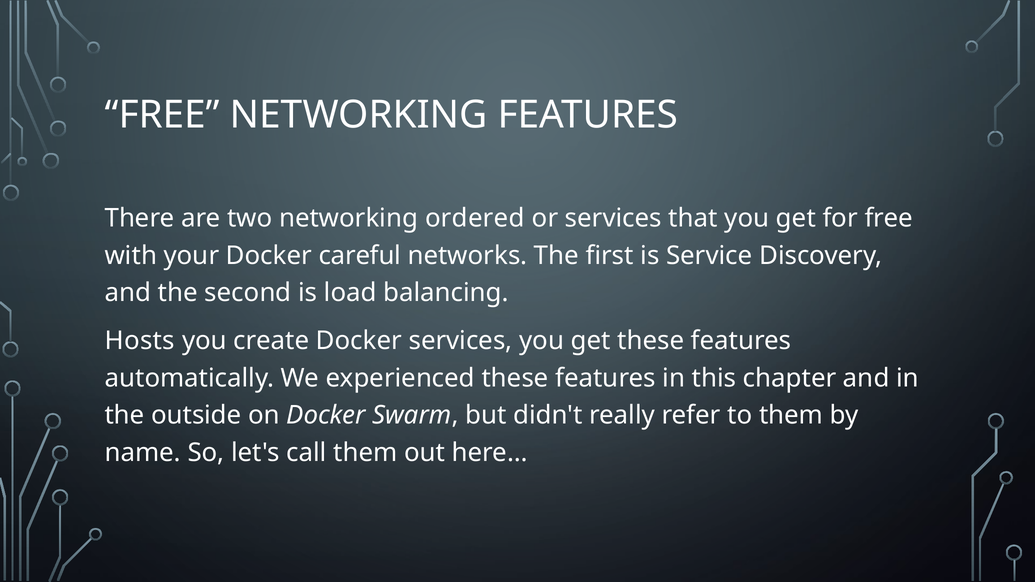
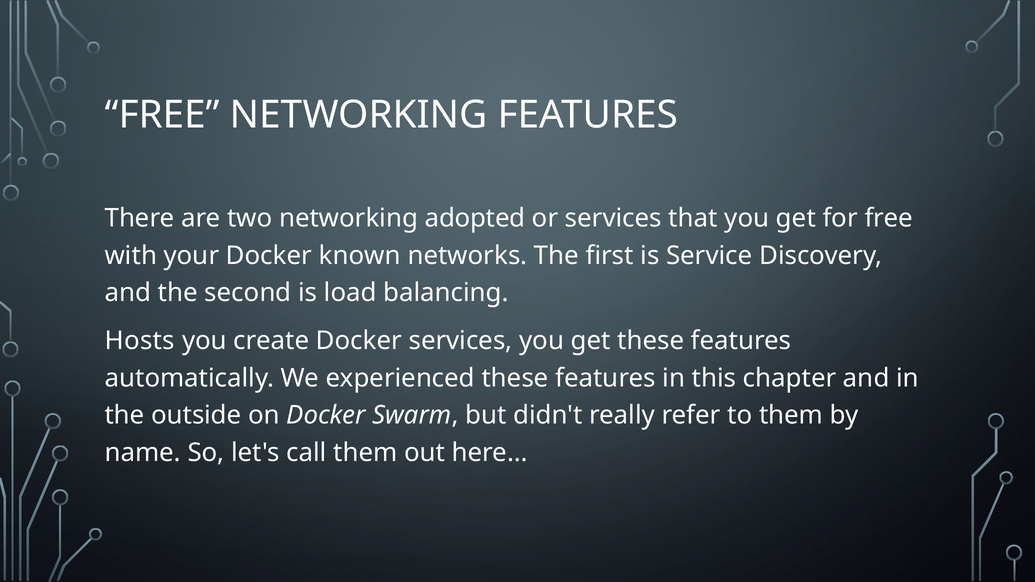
ordered: ordered -> adopted (475, 218)
careful: careful -> known (360, 256)
